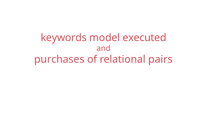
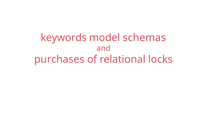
executed: executed -> schemas (144, 38)
pairs: pairs -> locks (160, 60)
